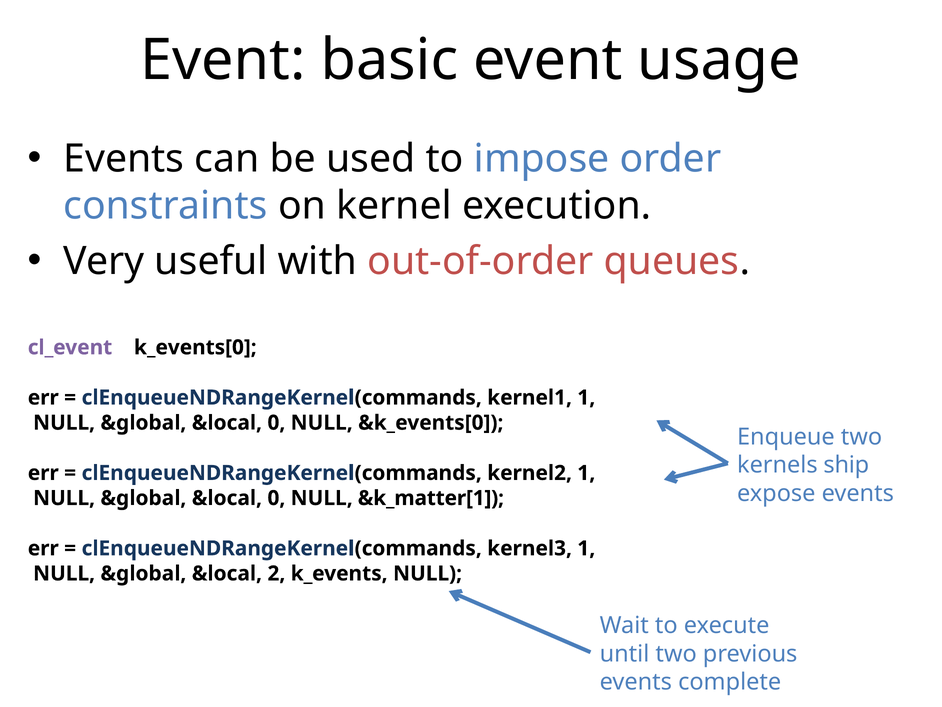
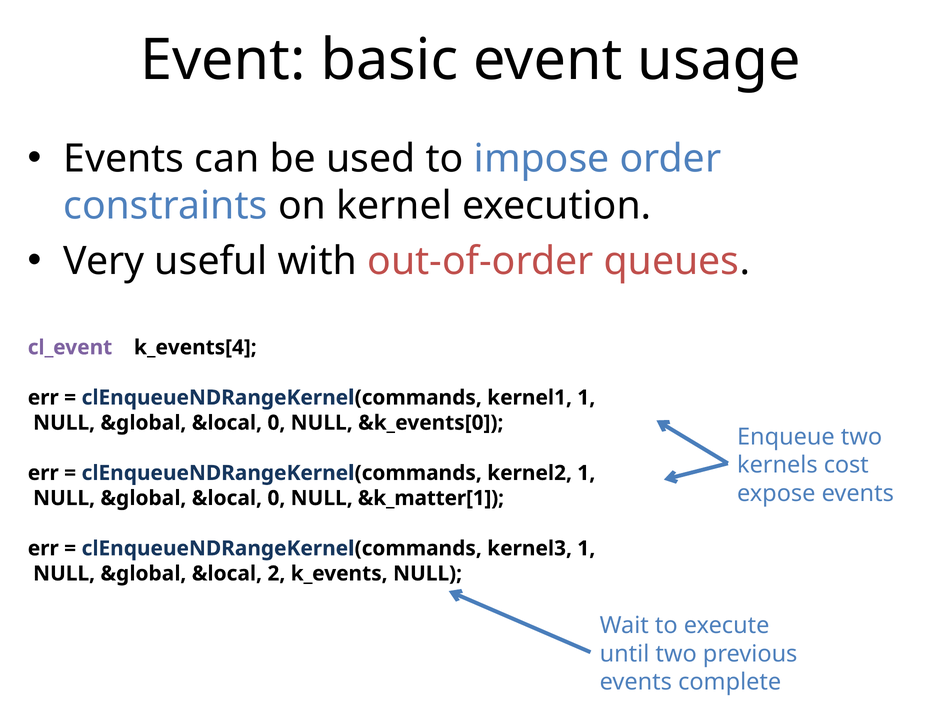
k_events[0: k_events[0 -> k_events[4 (195, 347)
ship: ship -> cost (846, 465)
